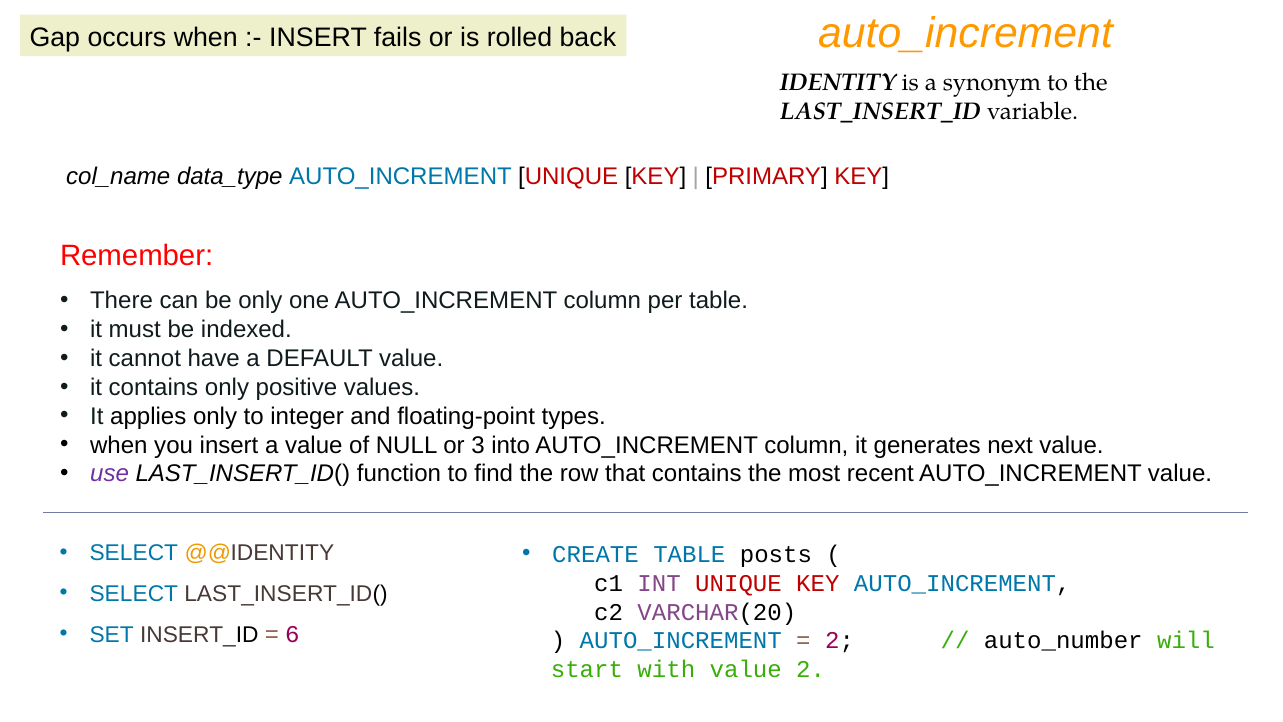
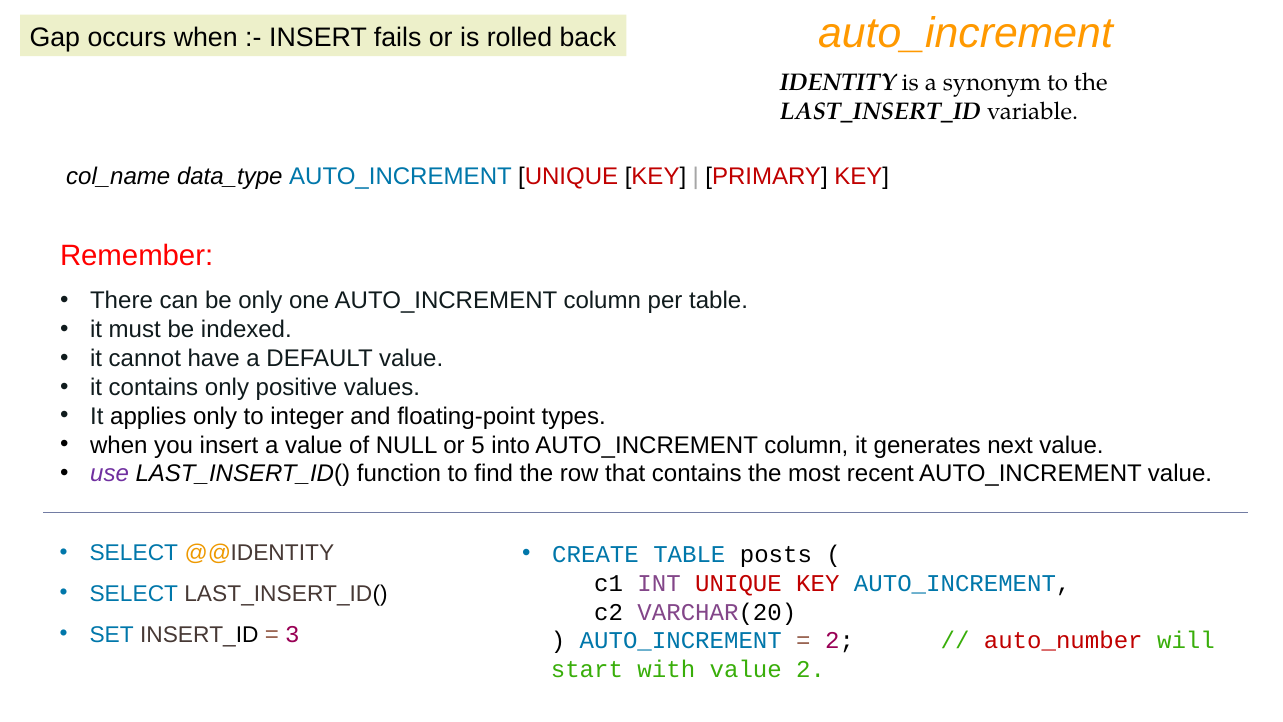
3: 3 -> 5 (478, 445)
6: 6 -> 3 (292, 634)
auto_number colour: black -> red (1063, 641)
